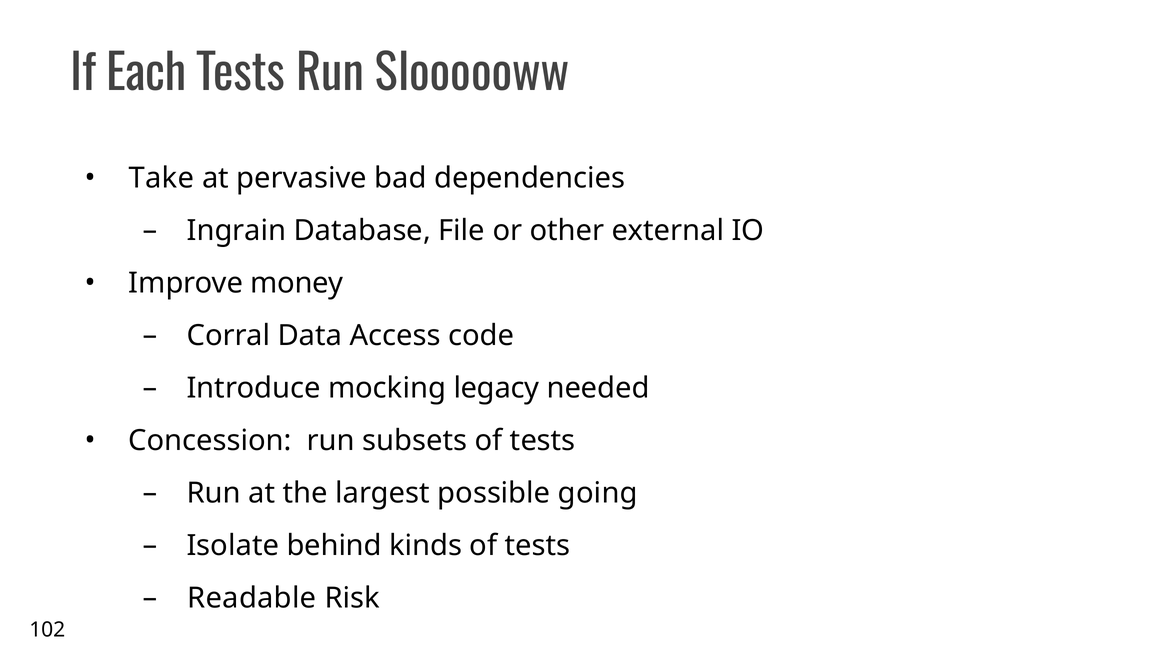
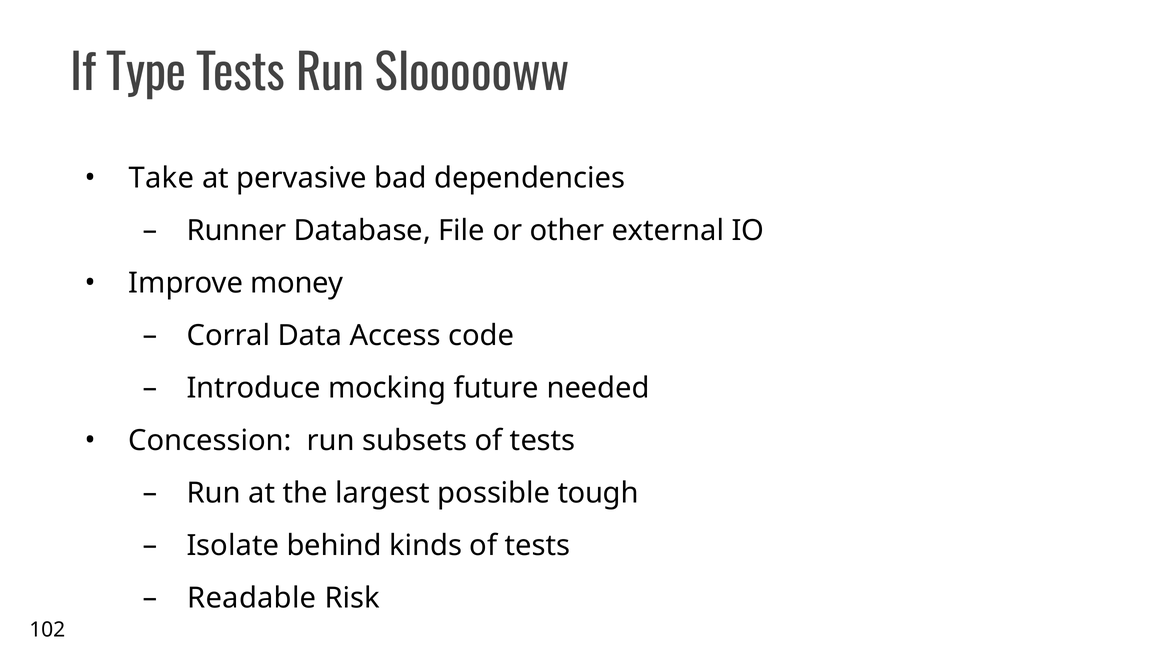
Each: Each -> Type (146, 74)
Ingrain: Ingrain -> Runner (237, 231)
legacy: legacy -> future (496, 388)
going: going -> tough (598, 493)
